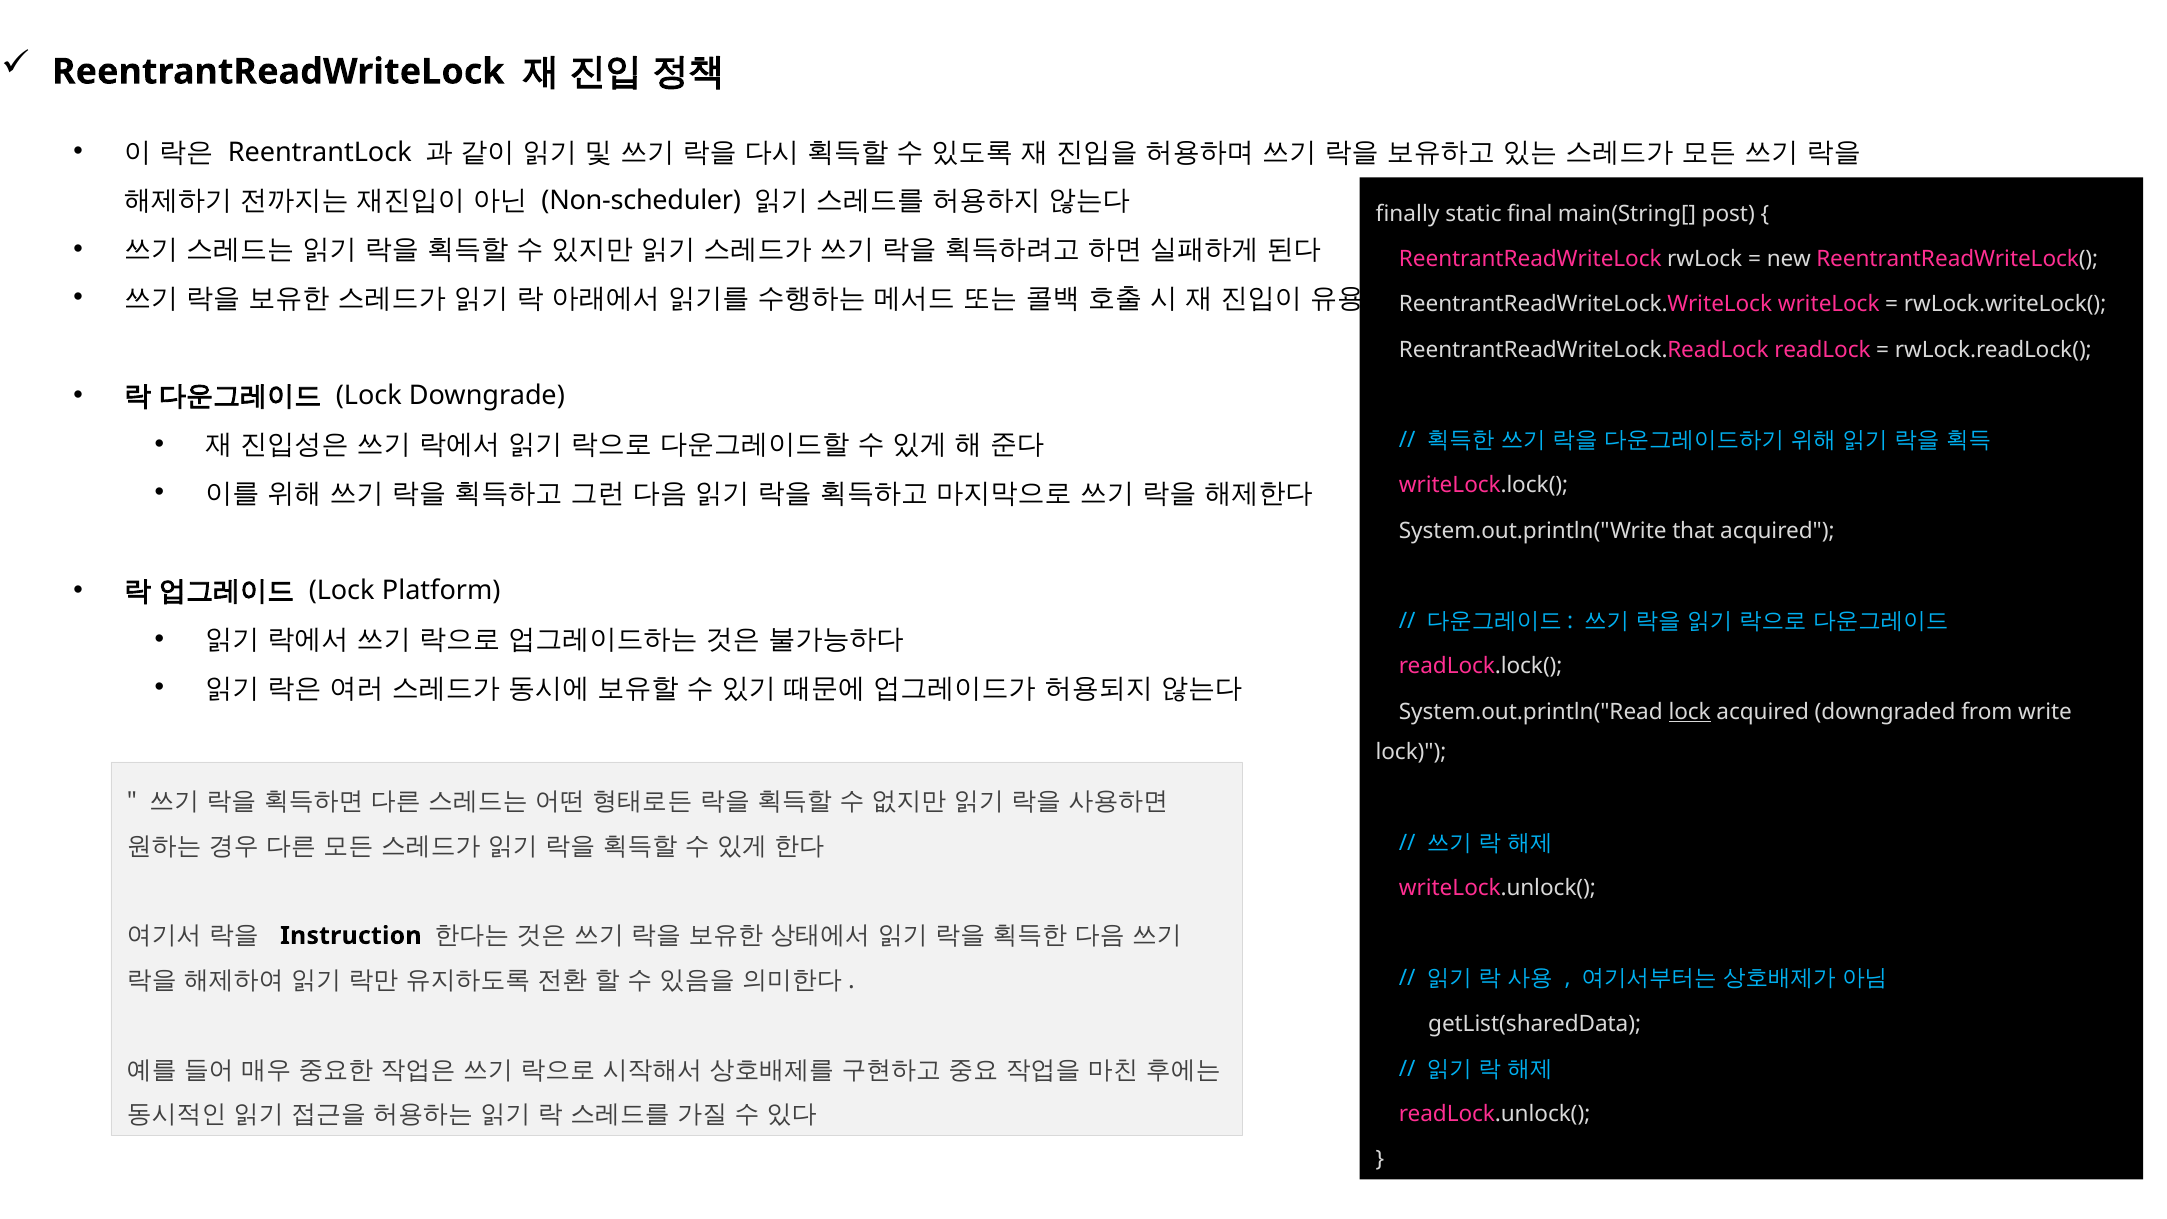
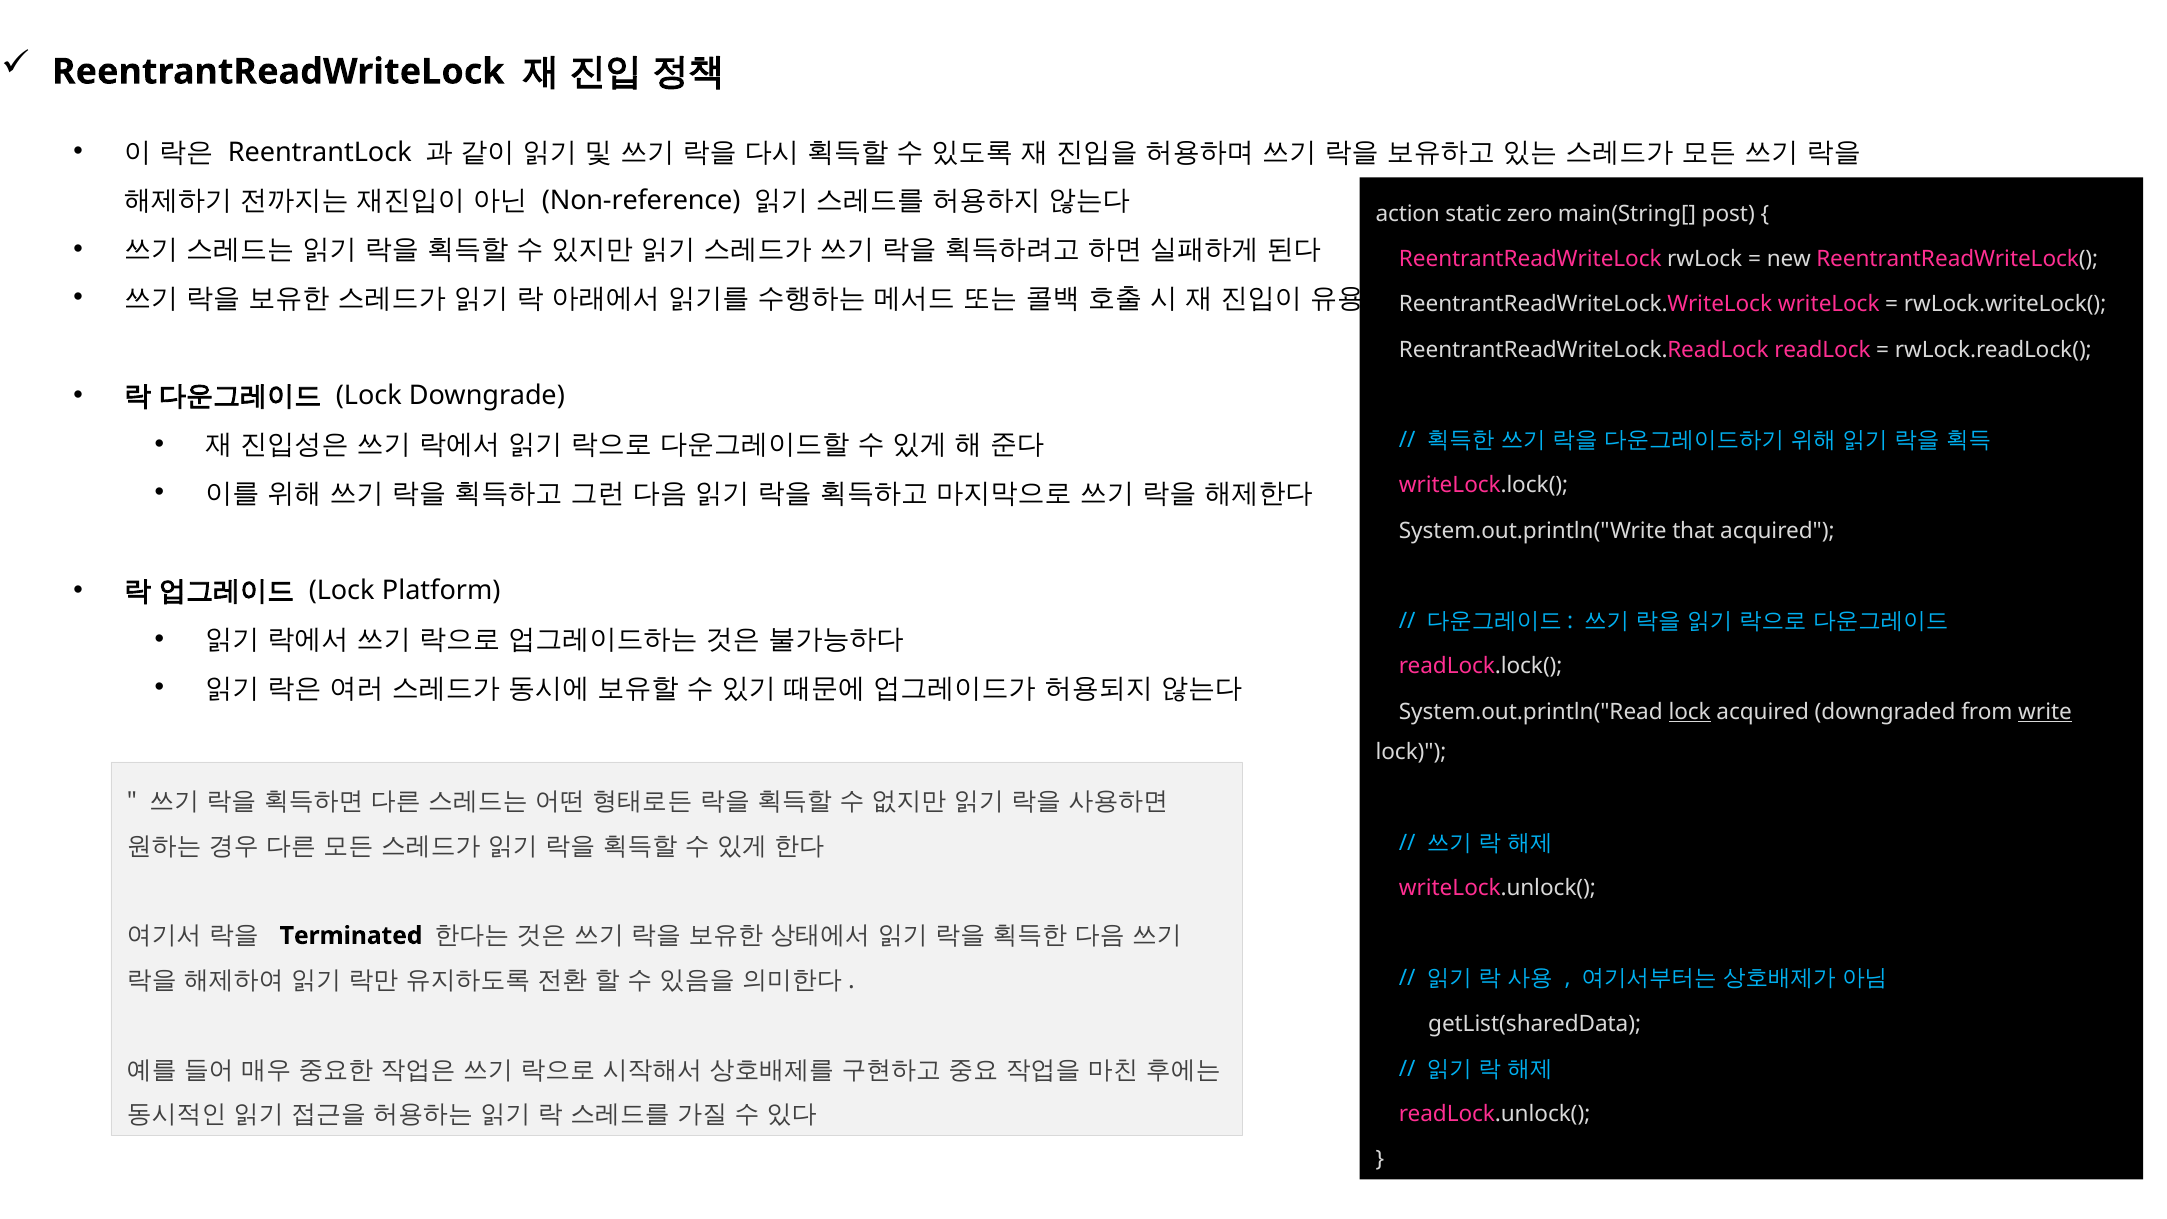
Non-scheduler: Non-scheduler -> Non-reference (641, 201)
finally: finally -> action (1408, 214)
final: final -> zero (1530, 214)
write underline: none -> present (2045, 712)
Instruction: Instruction -> Terminated (351, 936)
